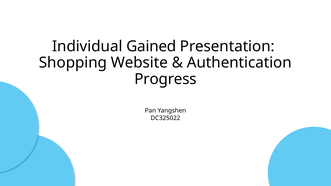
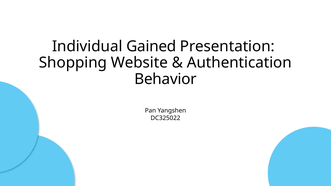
Progress: Progress -> Behavior (166, 79)
